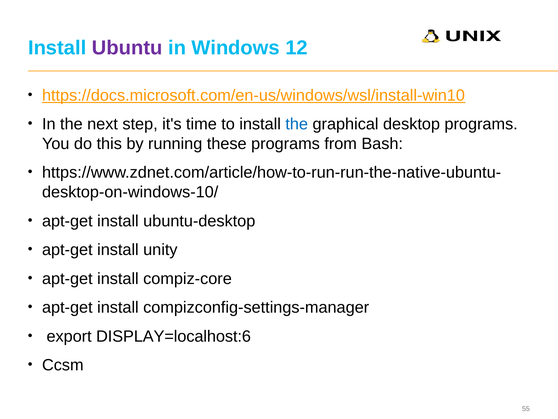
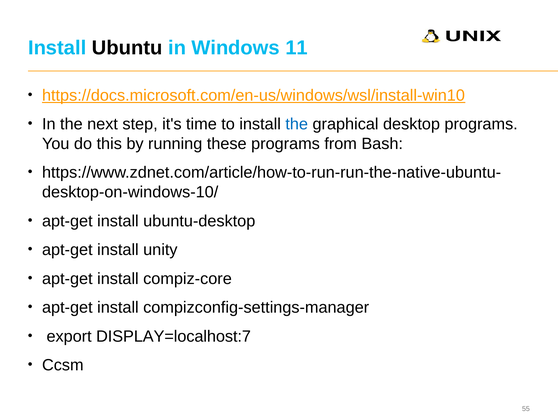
Ubuntu colour: purple -> black (127, 48)
12: 12 -> 11 (297, 48)
DISPLAY=localhost:6: DISPLAY=localhost:6 -> DISPLAY=localhost:7 (174, 336)
